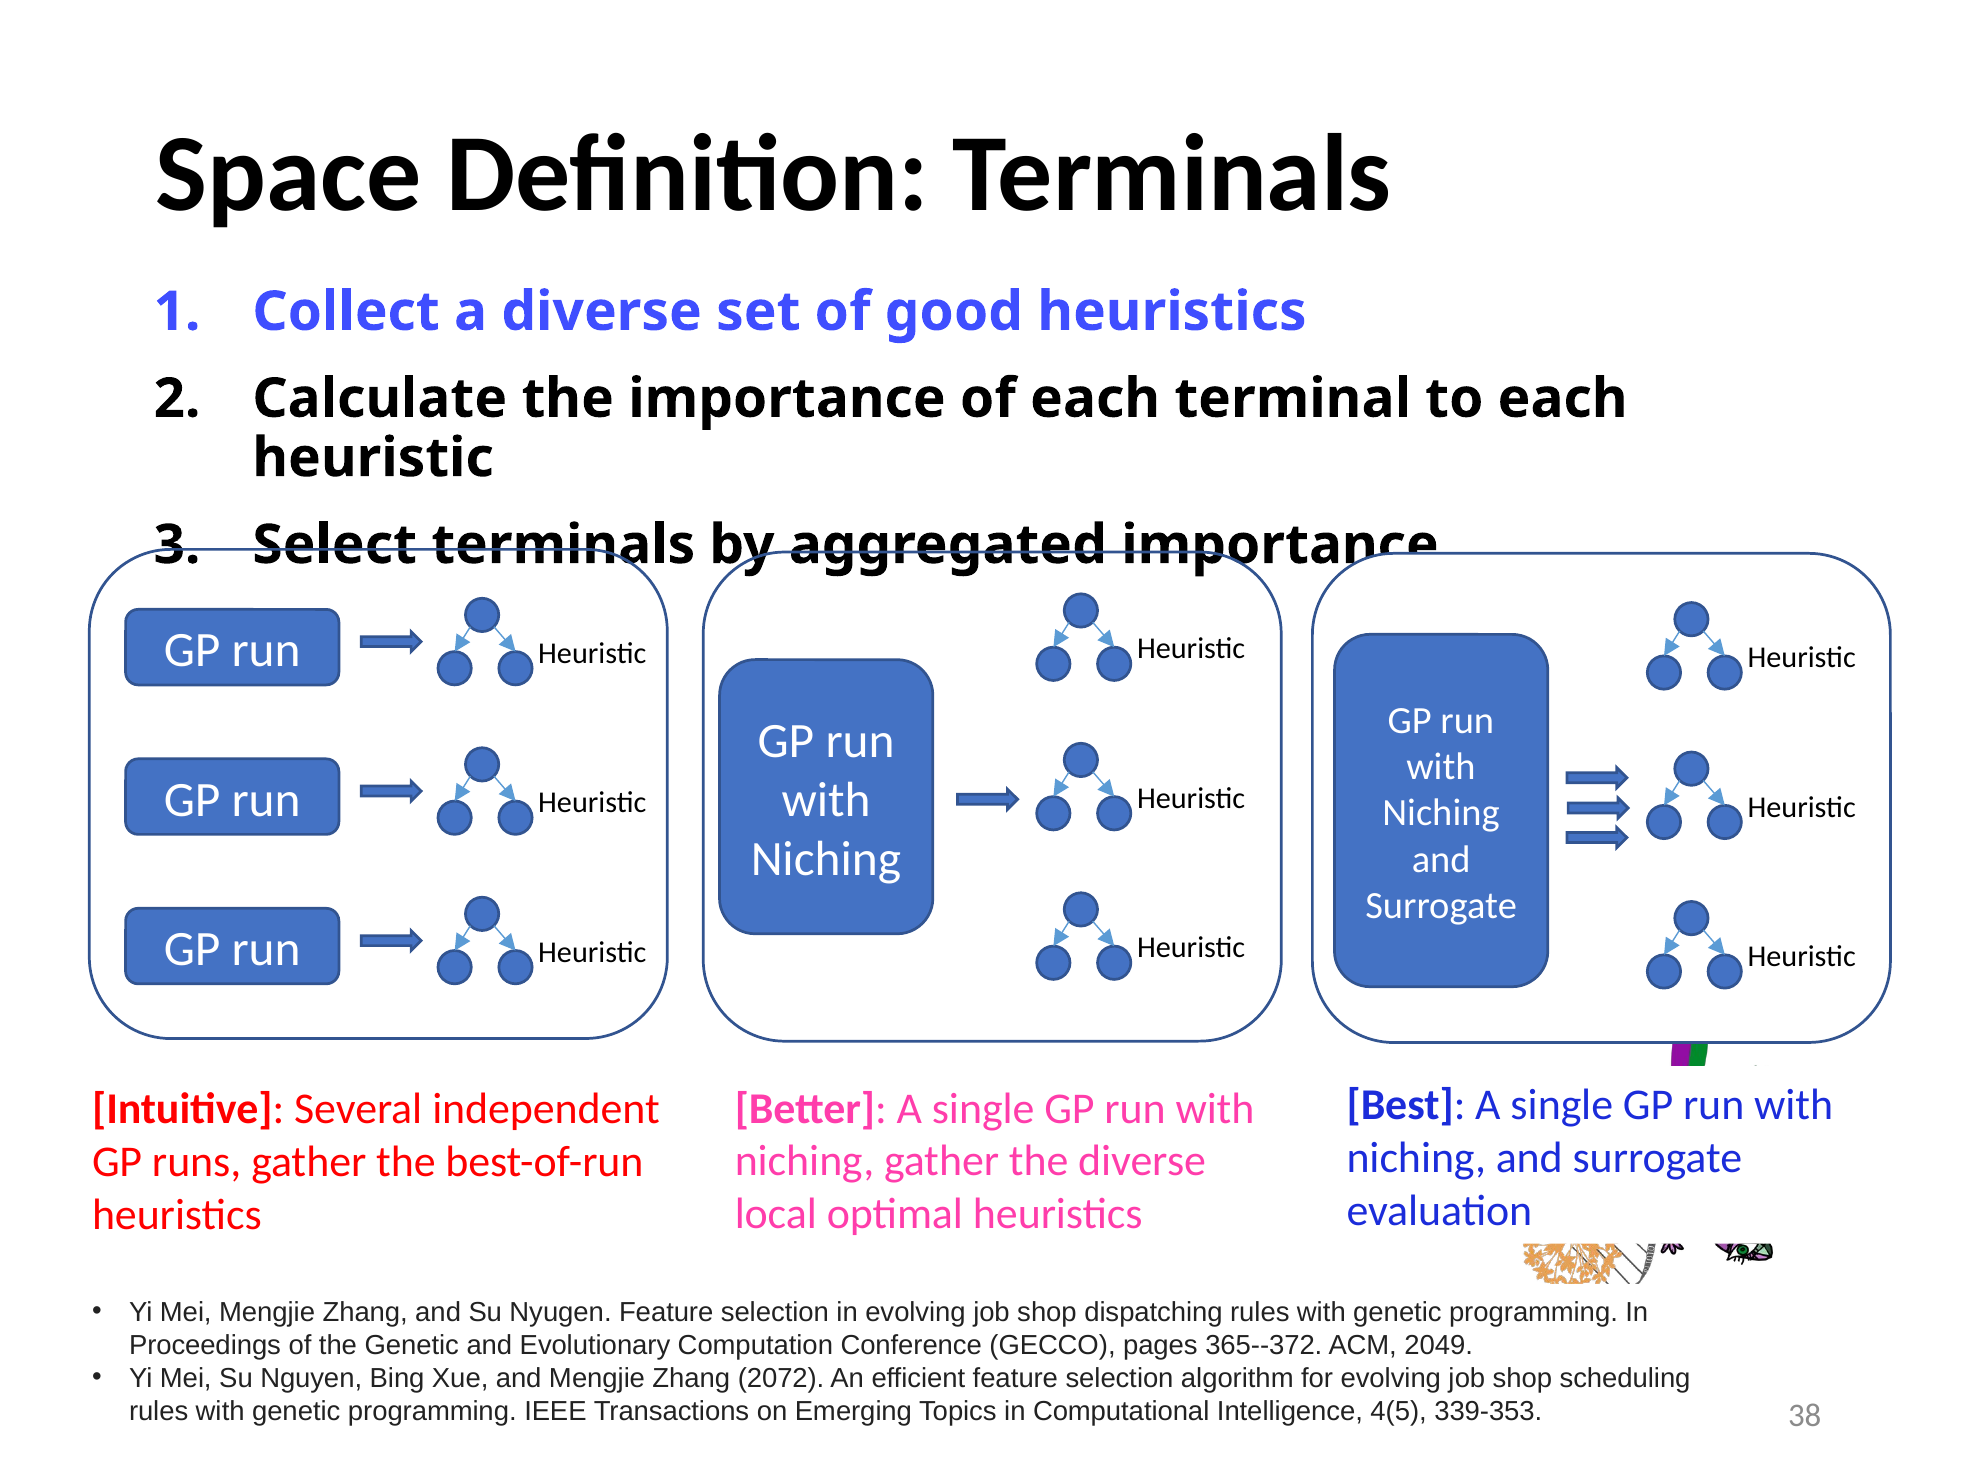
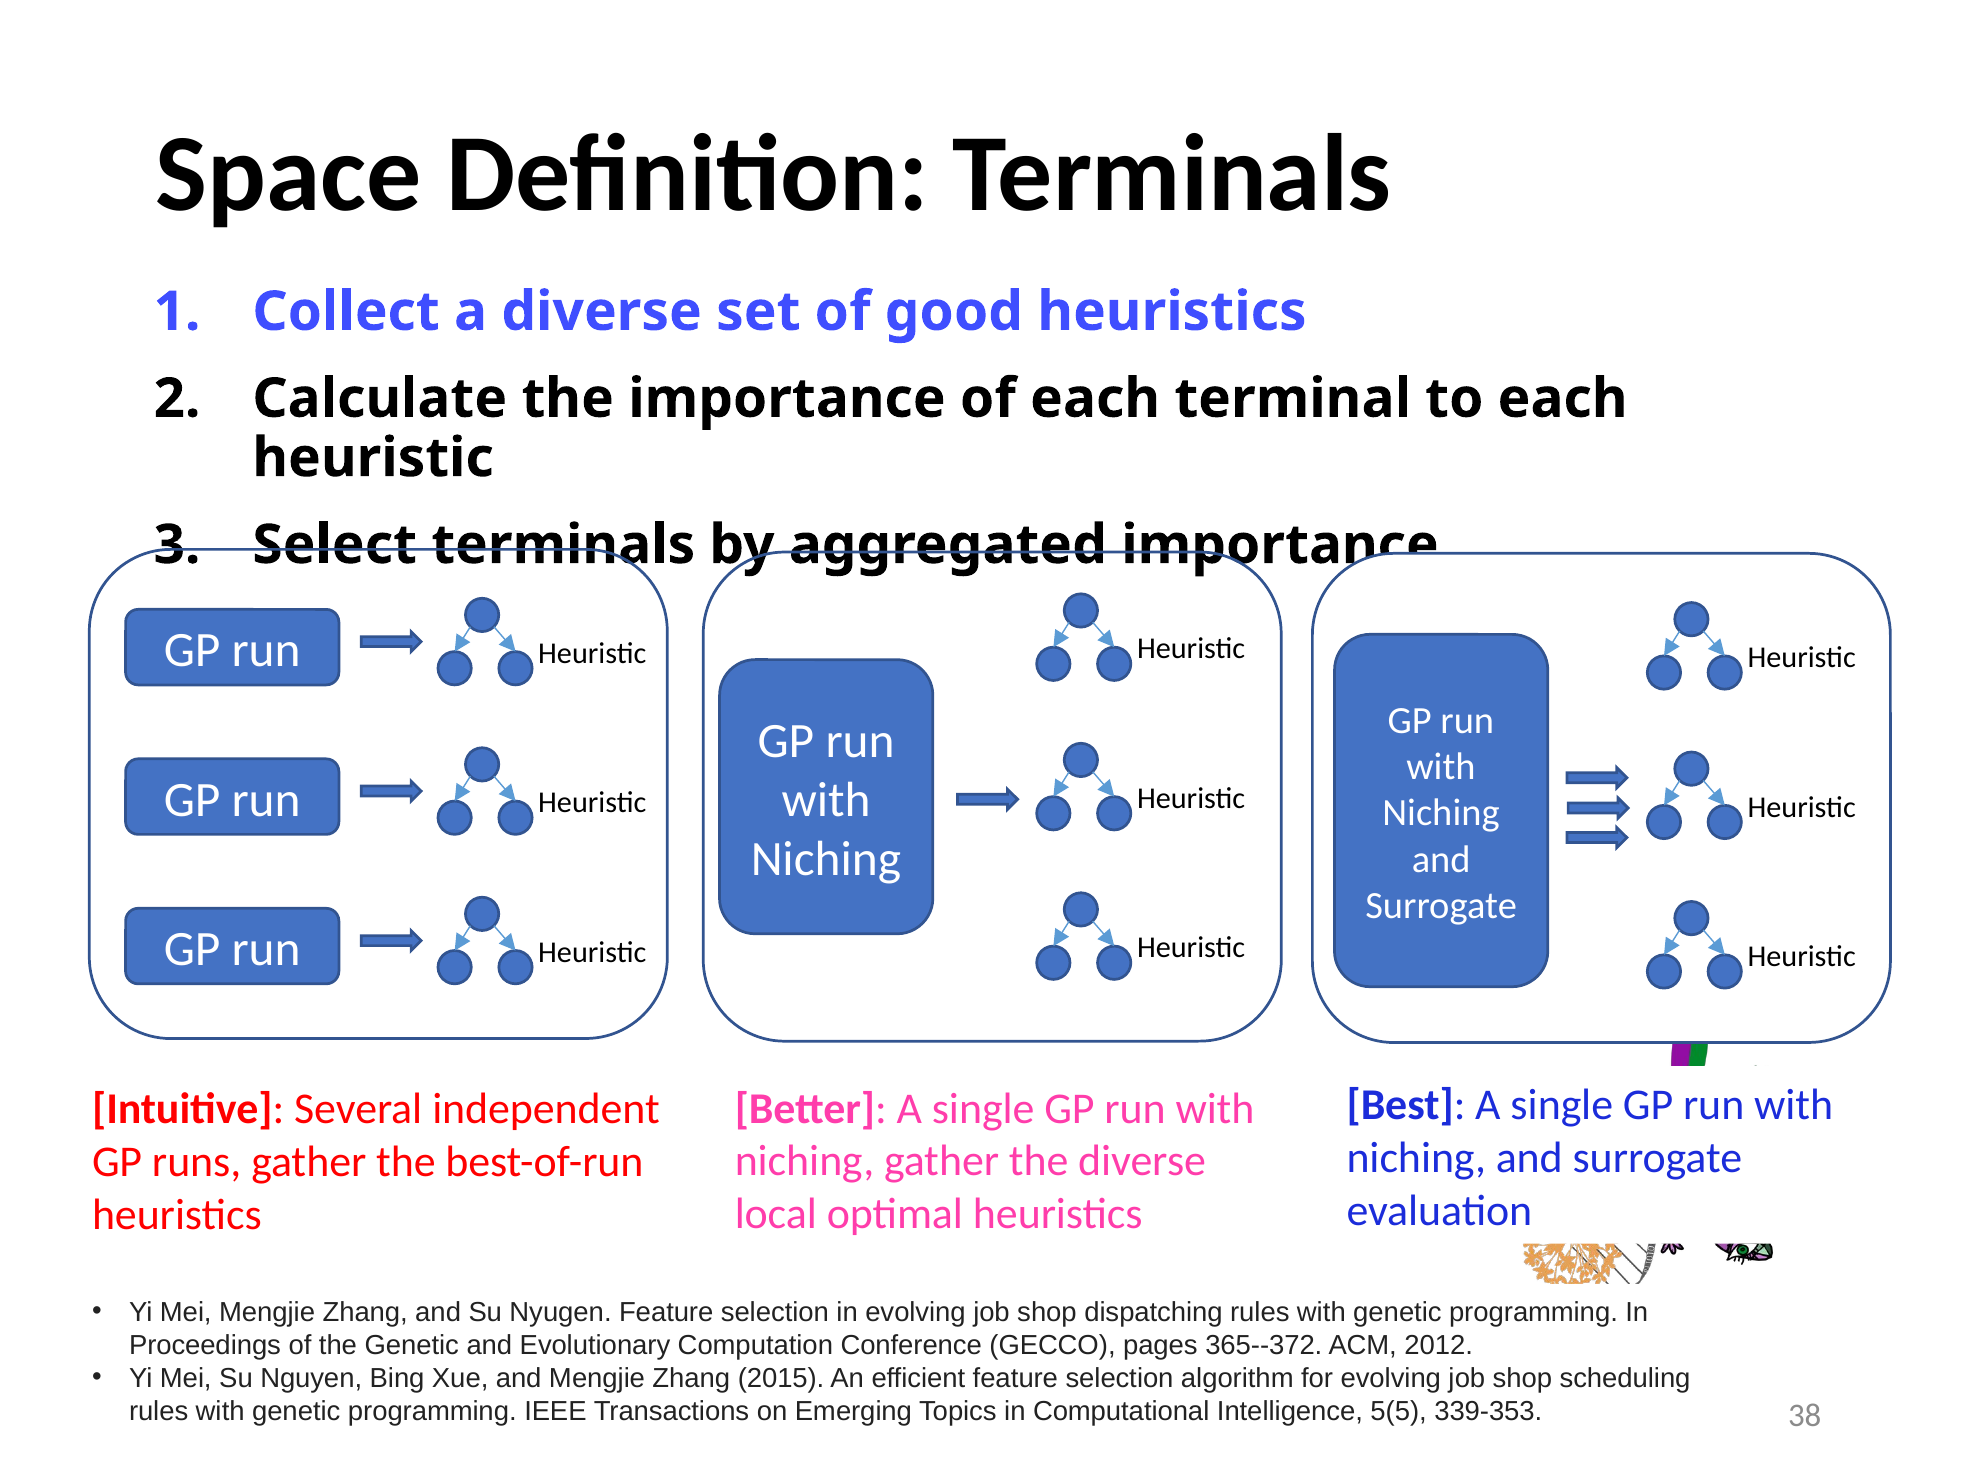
2049: 2049 -> 2012 (1439, 1345)
2072: 2072 -> 2015 (781, 1378)
4(5: 4(5 -> 5(5 (1399, 1411)
